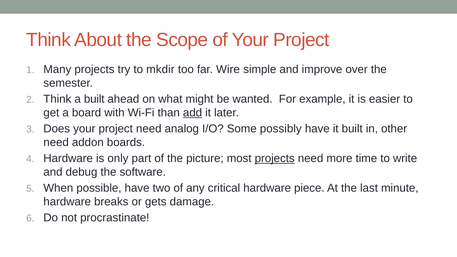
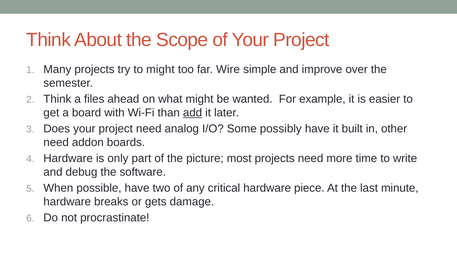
to mkdir: mkdir -> might (160, 69)
a built: built -> files (94, 99)
projects underline: present -> none (275, 158)
